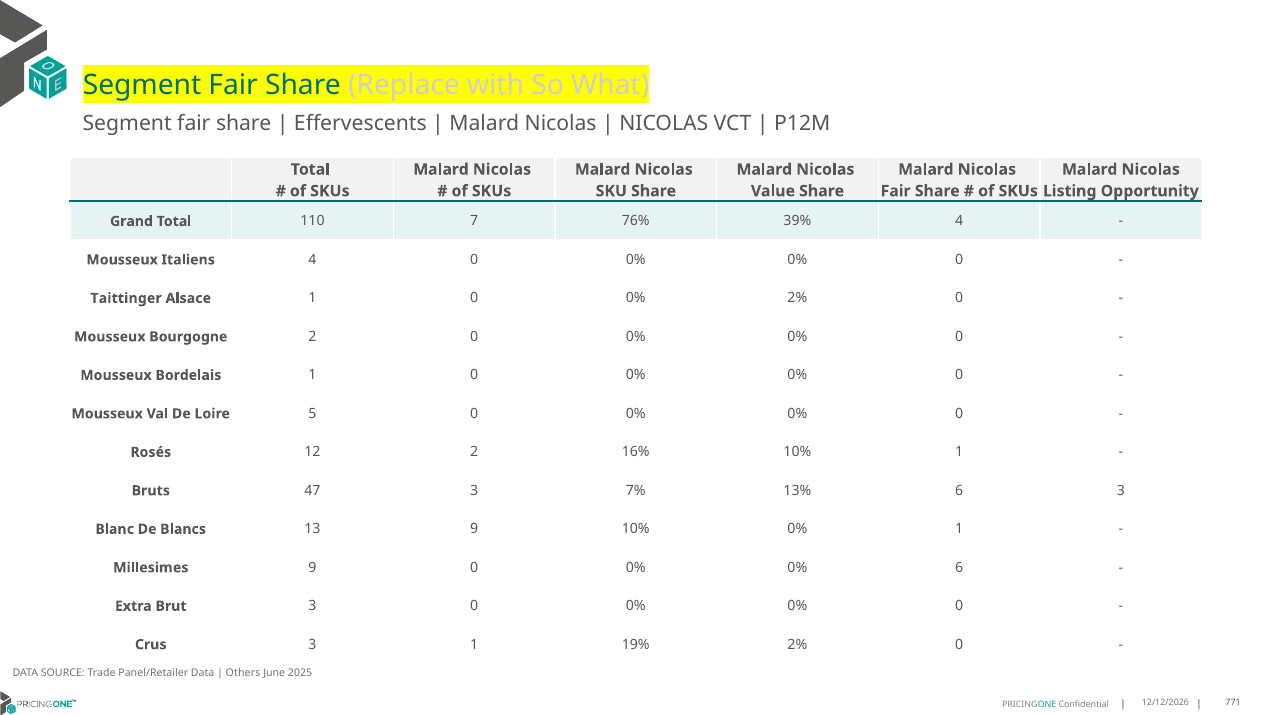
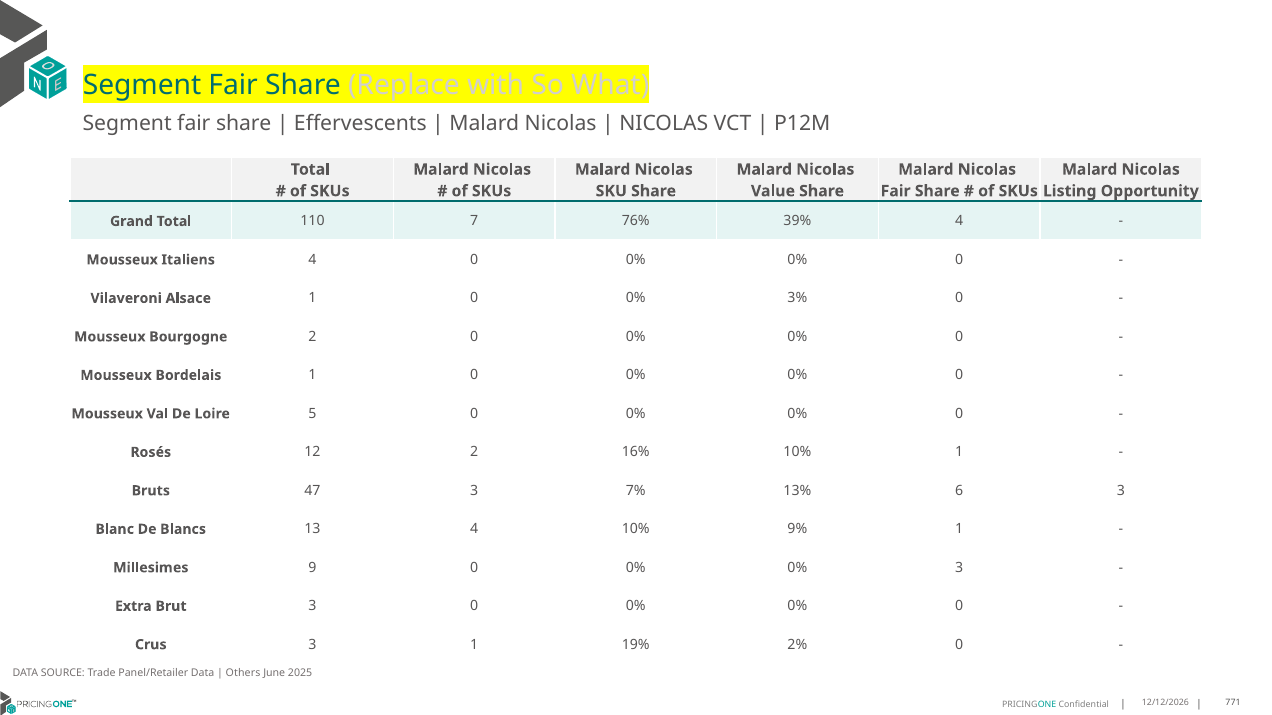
Taittinger: Taittinger -> Vilaveroni (126, 298)
0% 2%: 2% -> 3% (797, 298)
13 9: 9 -> 4 (474, 530)
10% 0%: 0% -> 9% (797, 530)
0% 6: 6 -> 3 (959, 568)
